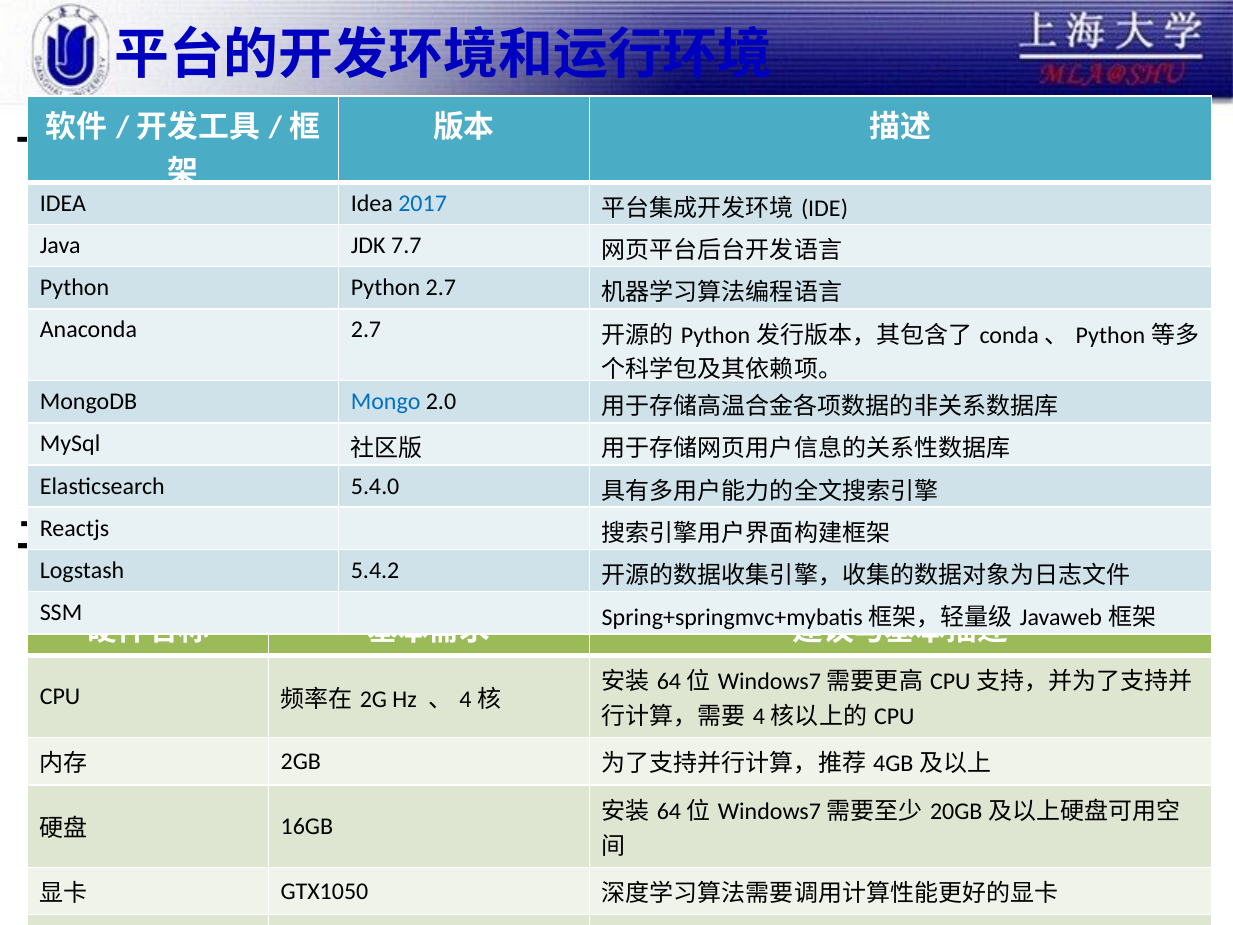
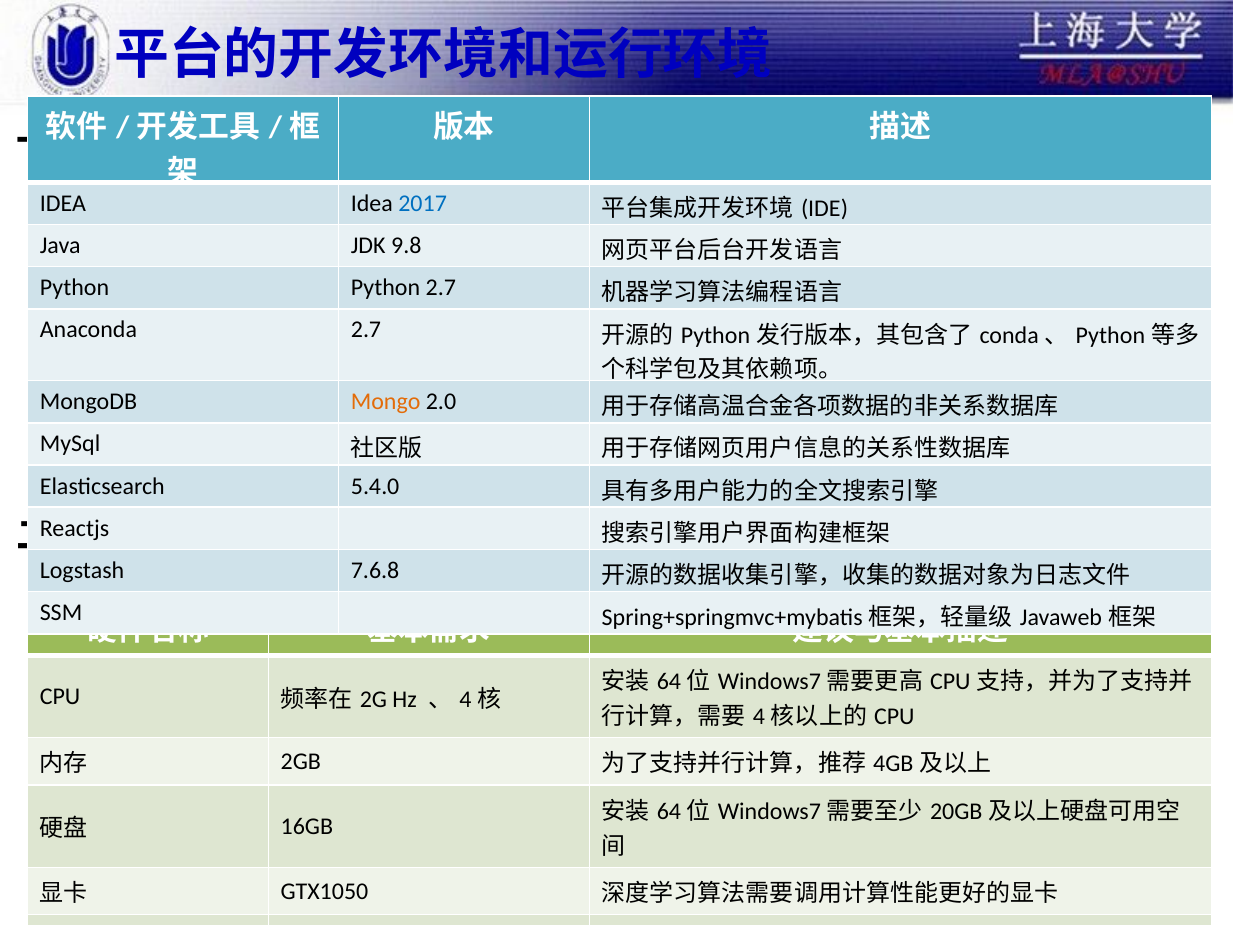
7.7: 7.7 -> 9.8 (406, 246)
Mongo colour: blue -> orange (386, 402)
5.4.2: 5.4.2 -> 7.6.8 (375, 570)
